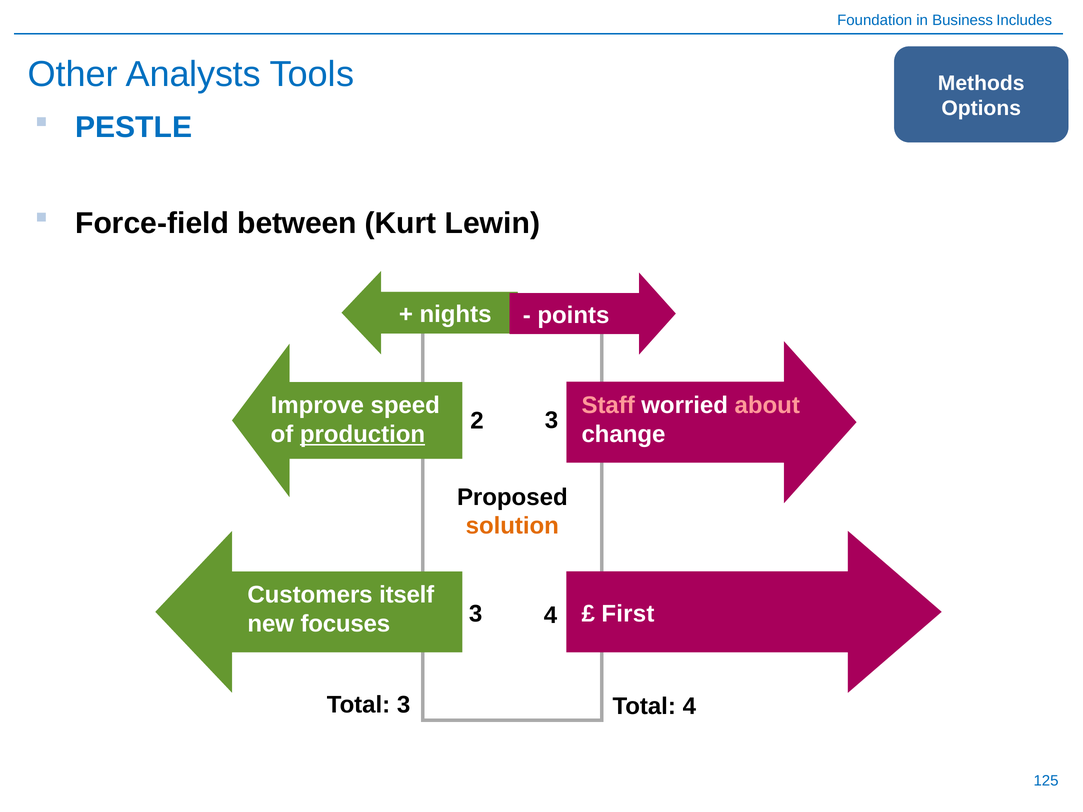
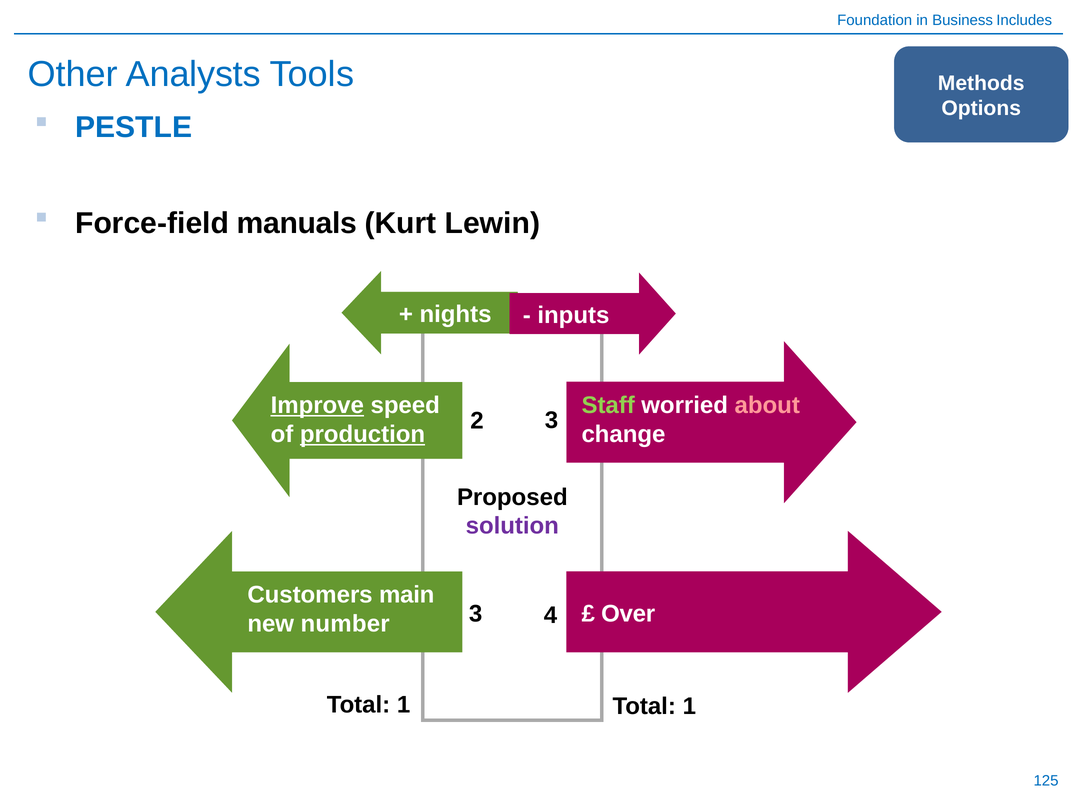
between: between -> manuals (297, 223)
points: points -> inputs (573, 316)
Staff colour: pink -> light green (608, 405)
Improve underline: none -> present (317, 406)
solution colour: orange -> purple (512, 526)
itself: itself -> main (407, 595)
First: First -> Over (628, 614)
focuses: focuses -> number (345, 624)
3: 3 -> 1 (404, 705)
4: 4 -> 1 (689, 707)
